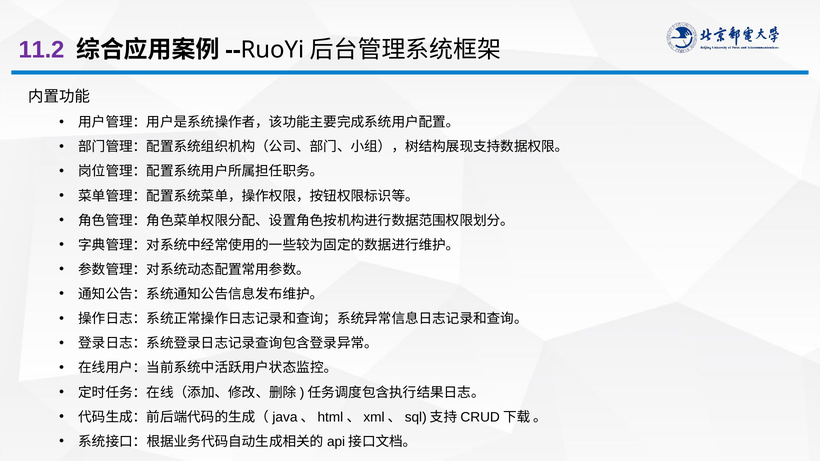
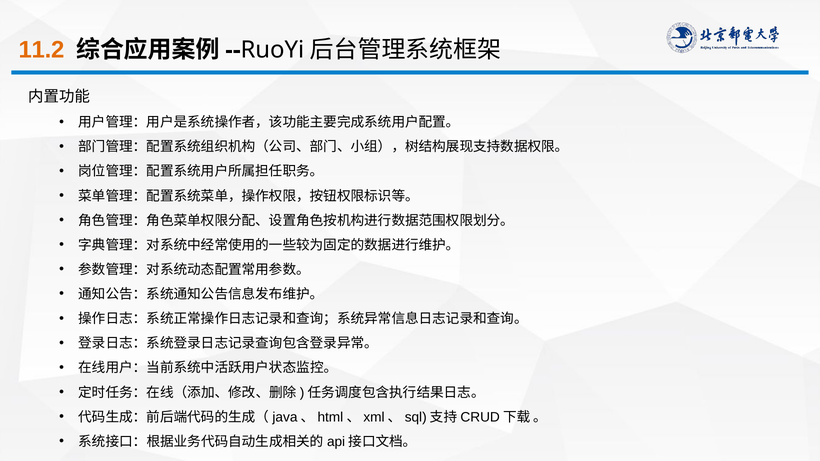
11.2 colour: purple -> orange (41, 50)
